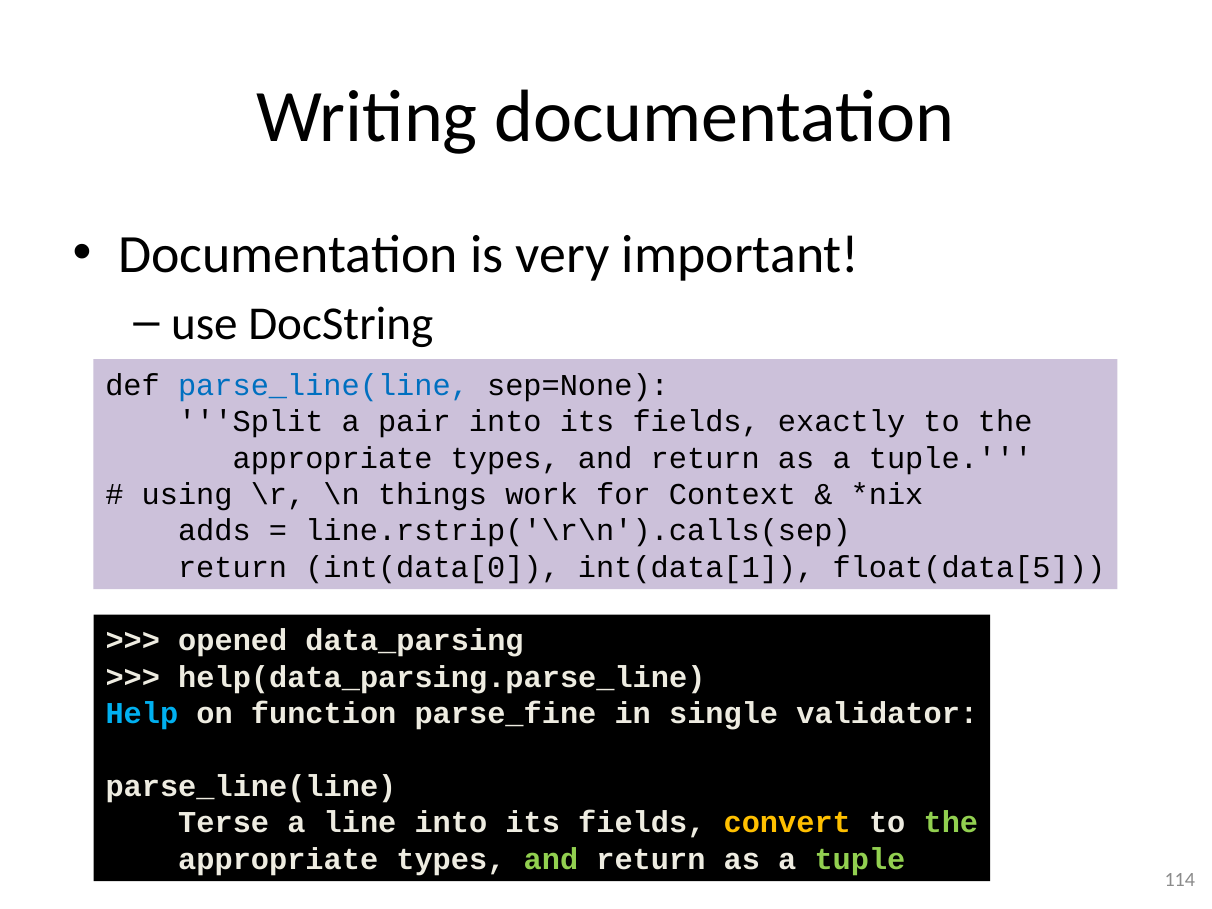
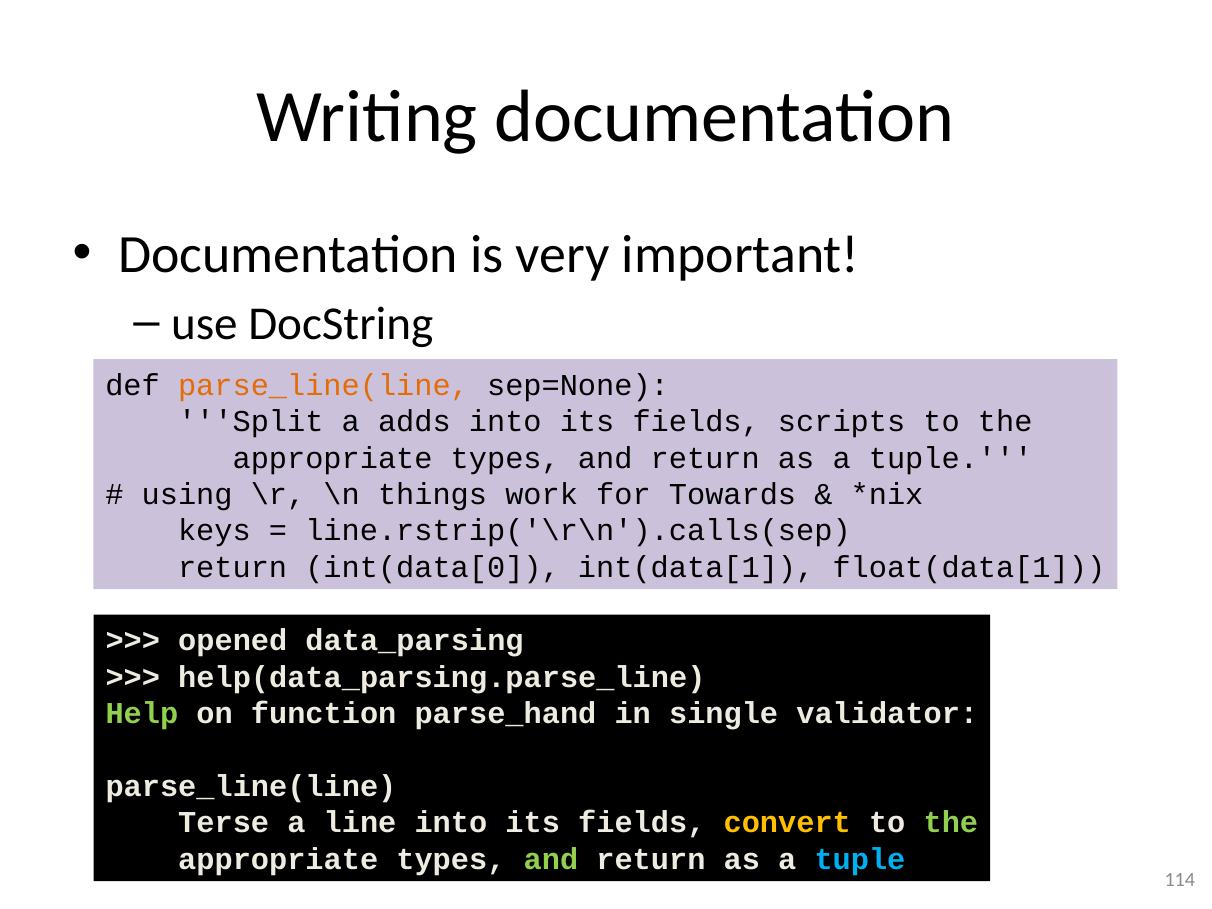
parse_line(line colour: blue -> orange (323, 385)
pair: pair -> adds (414, 422)
exactly: exactly -> scripts (842, 422)
Context: Context -> Towards (733, 494)
adds: adds -> keys (214, 531)
float(data[5: float(data[5 -> float(data[1 (969, 567)
Help colour: light blue -> light green (142, 714)
parse_fine: parse_fine -> parse_hand (505, 714)
tuple colour: light green -> light blue (860, 859)
